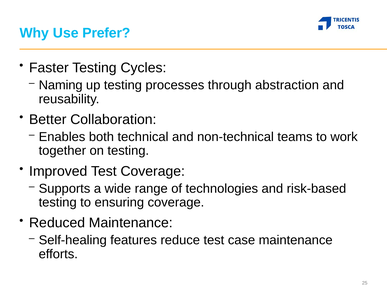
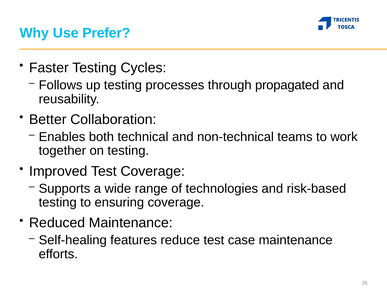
Naming: Naming -> Follows (61, 85)
abstraction: abstraction -> propagated (287, 85)
